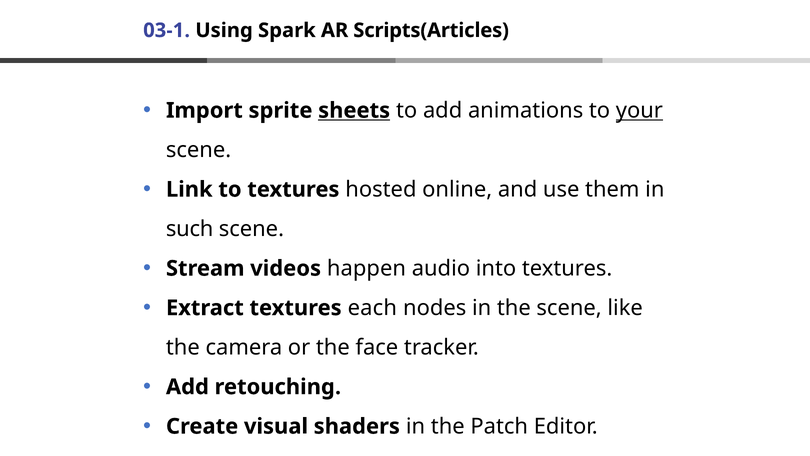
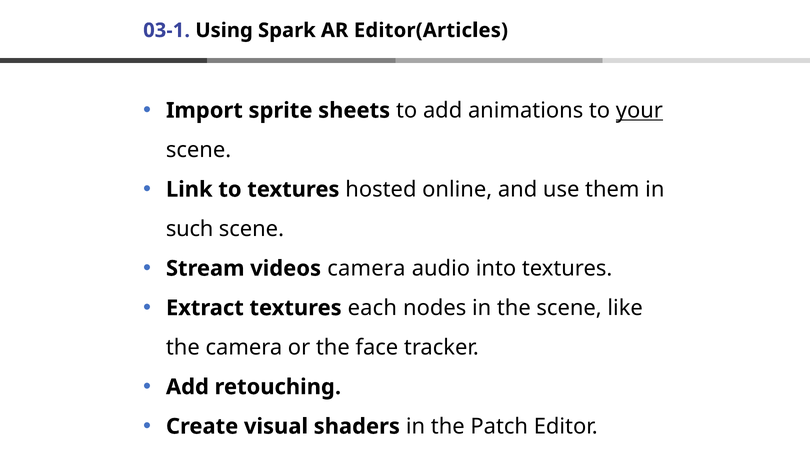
Scripts(Articles: Scripts(Articles -> Editor(Articles (431, 30)
sheets underline: present -> none (354, 110)
videos happen: happen -> camera (366, 268)
